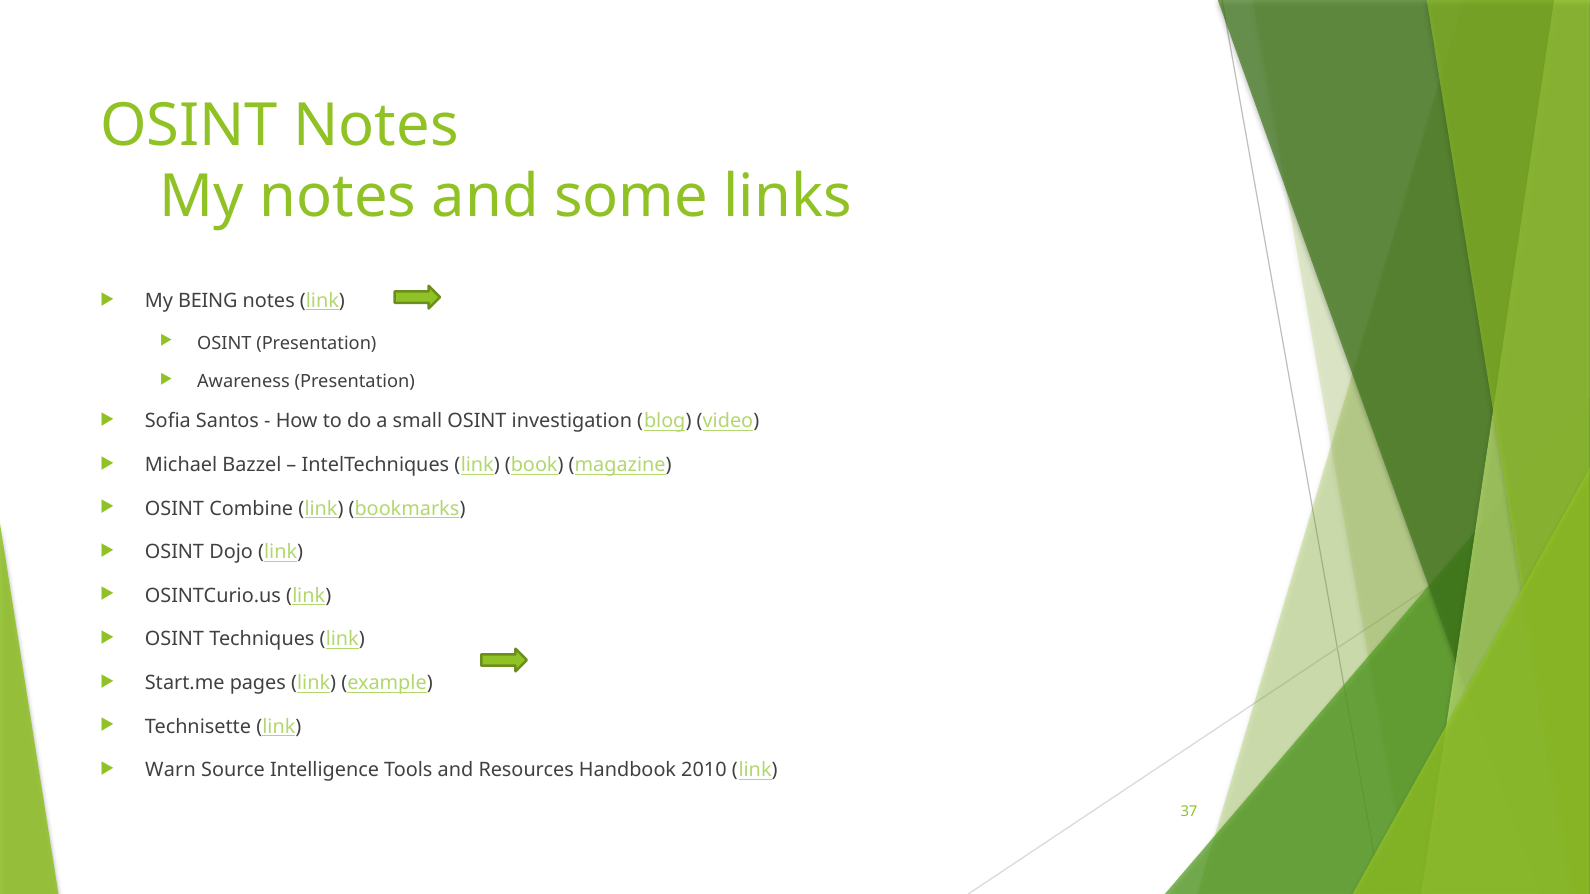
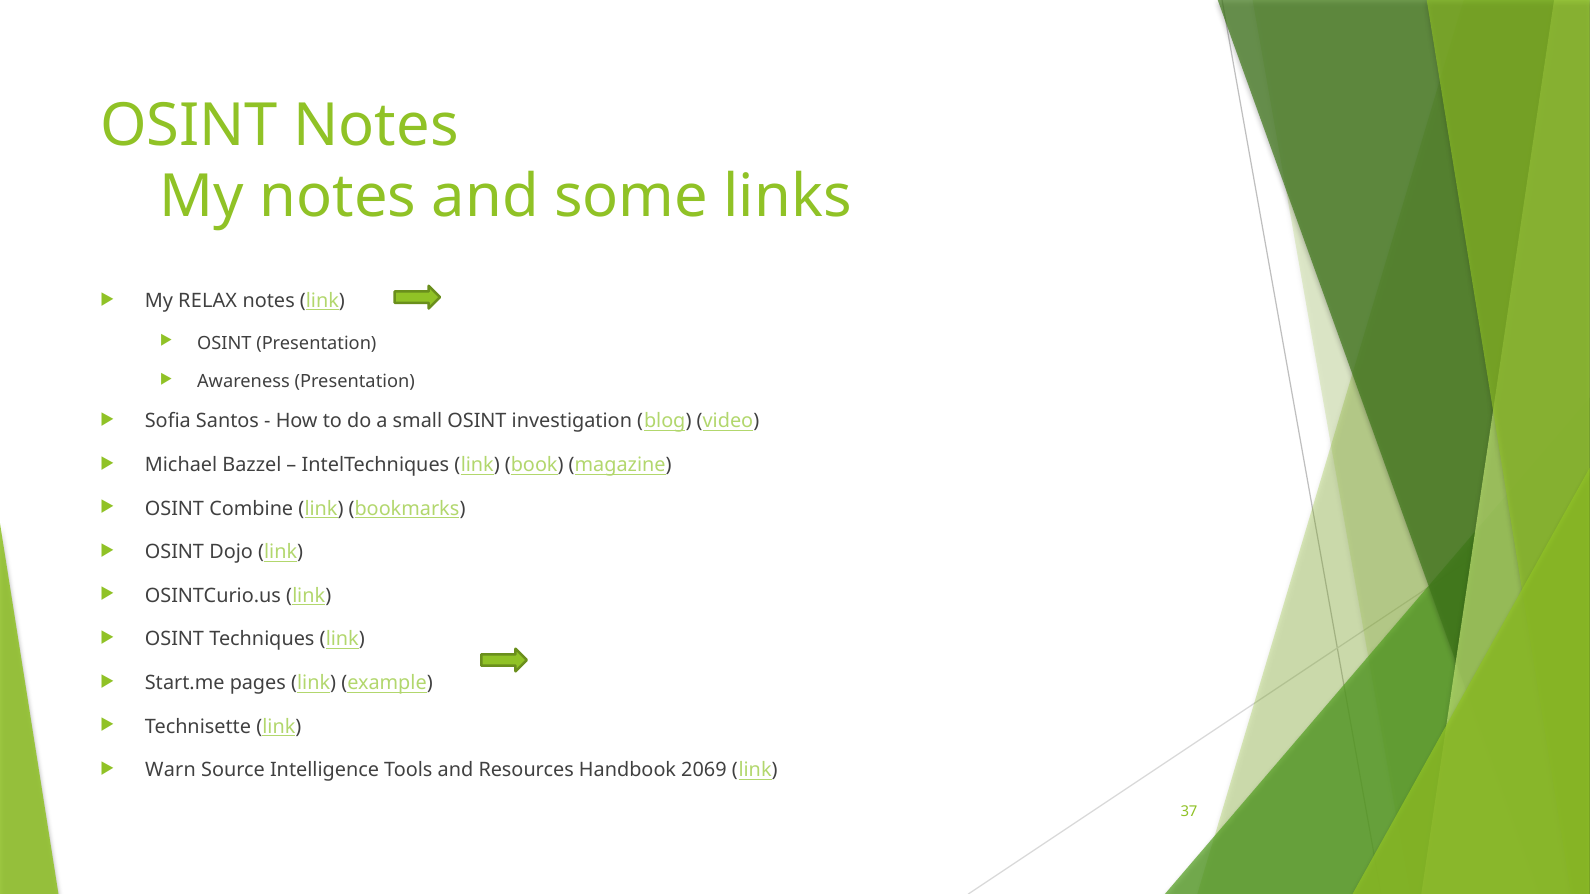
BEING: BEING -> RELAX (208, 301)
2010: 2010 -> 2069 (704, 770)
